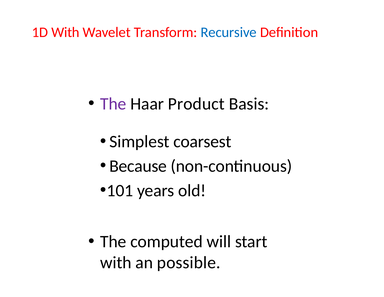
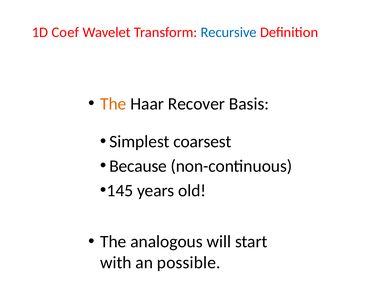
1D With: With -> Coef (65, 32)
The colour: purple -> orange (113, 104)
Product: Product -> Recover (196, 104)
101: 101 -> 145 (120, 190)
computed: computed -> analogous (167, 241)
